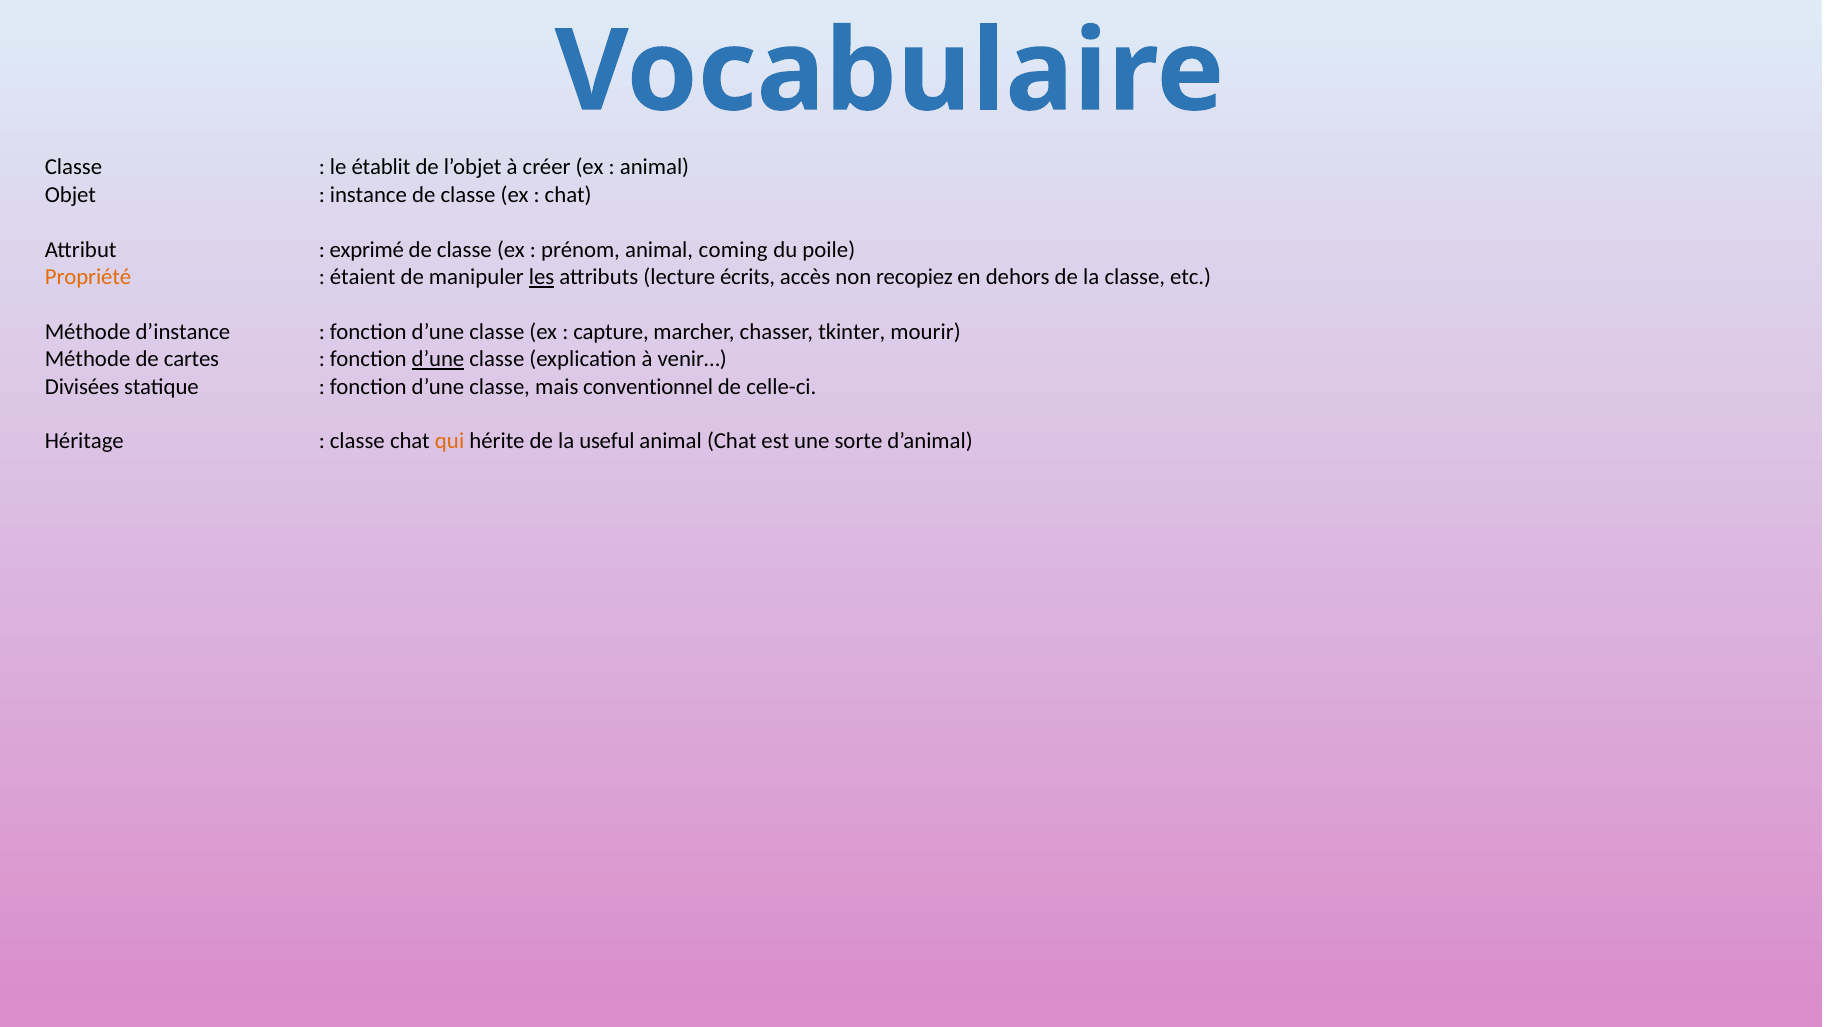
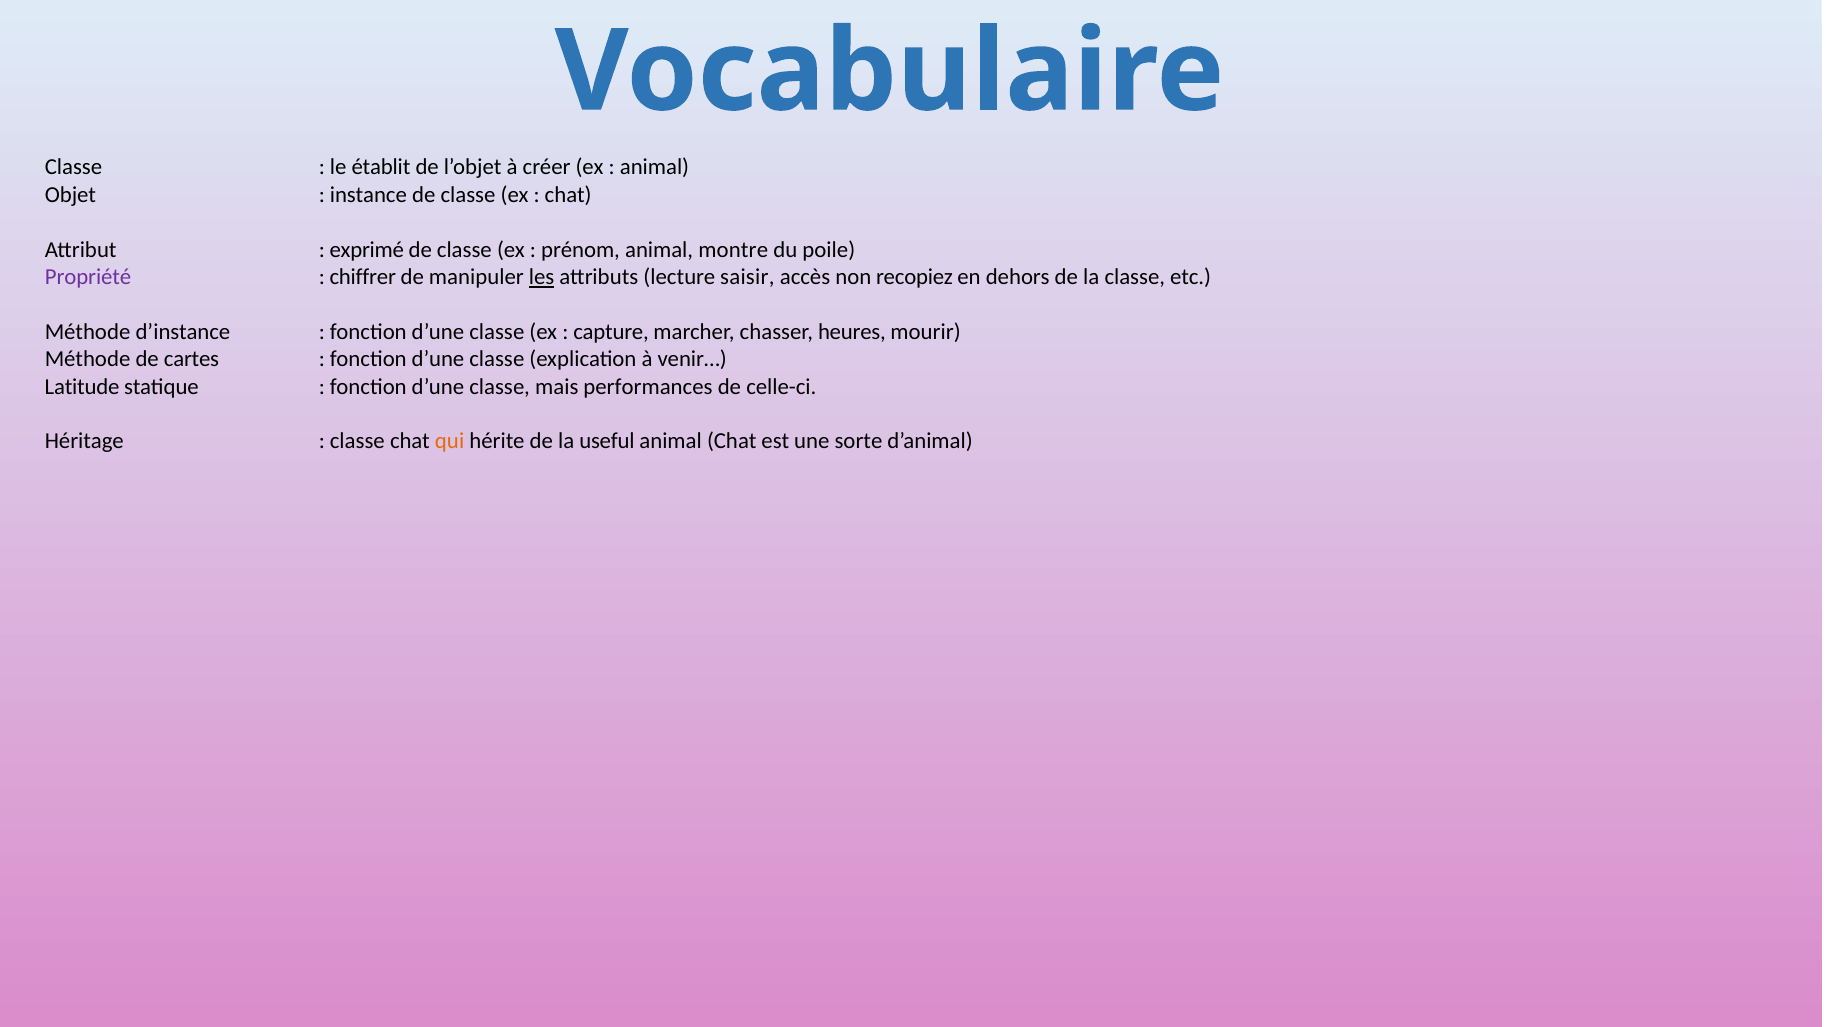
coming: coming -> montre (733, 250)
Propriété colour: orange -> purple (88, 277)
étaient: étaient -> chiffrer (363, 277)
écrits: écrits -> saisir (747, 277)
tkinter: tkinter -> heures (852, 332)
d’une underline: present -> none (438, 359)
Divisées: Divisées -> Latitude (82, 387)
conventionnel: conventionnel -> performances (648, 387)
